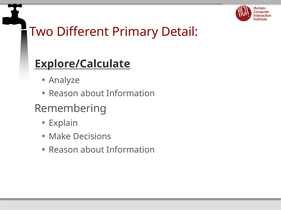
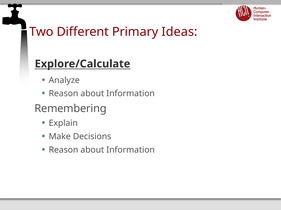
Detail: Detail -> Ideas (180, 32)
